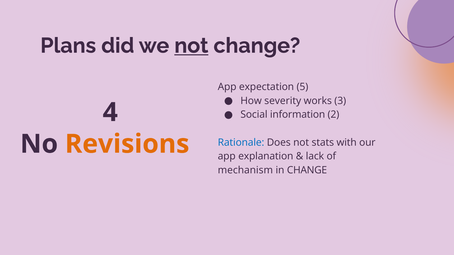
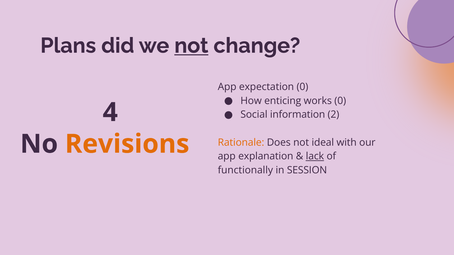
expectation 5: 5 -> 0 (302, 87)
severity: severity -> enticing (283, 101)
works 3: 3 -> 0 (340, 101)
Rationale colour: blue -> orange (241, 143)
stats: stats -> ideal (323, 143)
lack underline: none -> present (315, 156)
mechanism: mechanism -> functionally (245, 170)
in CHANGE: CHANGE -> SESSION (307, 170)
